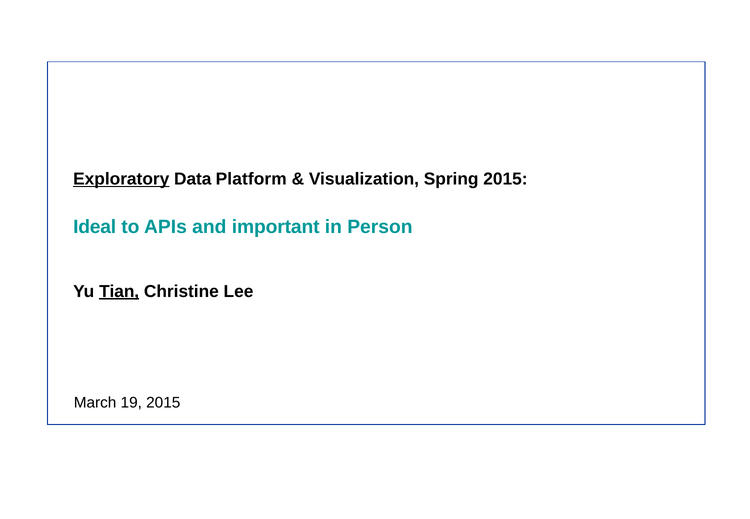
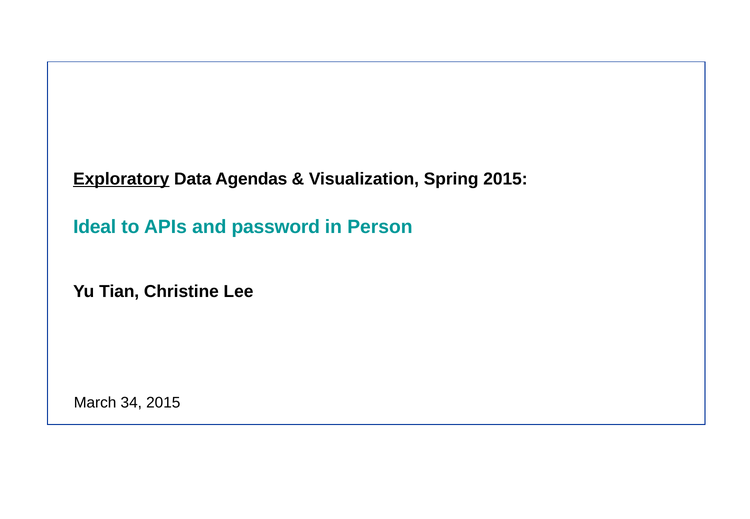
Platform: Platform -> Agendas (251, 179)
important: important -> password (276, 227)
Tian underline: present -> none (119, 291)
19: 19 -> 34 (131, 403)
